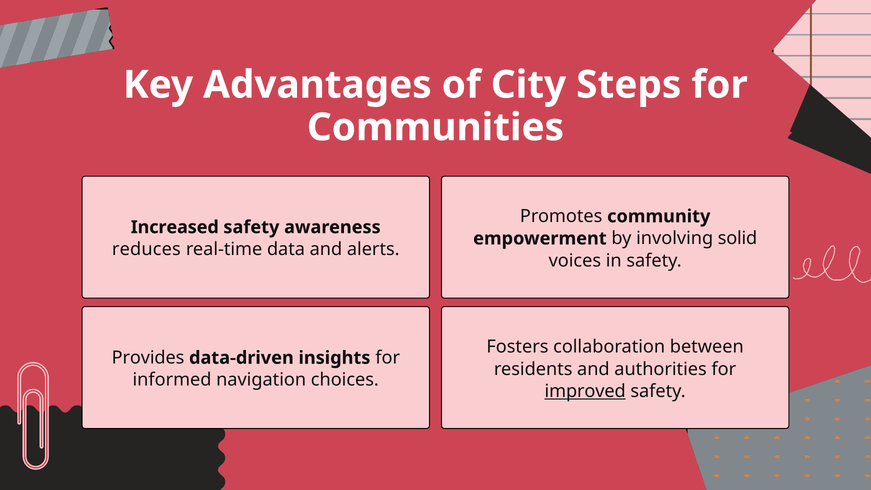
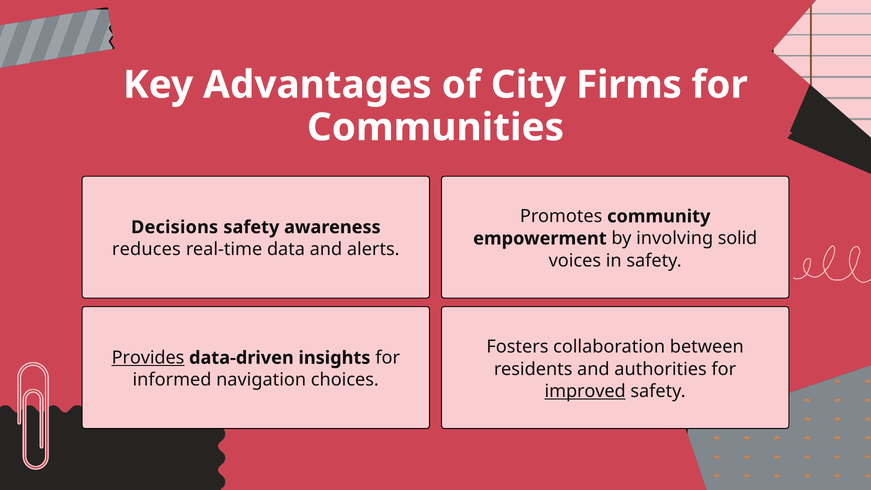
Steps: Steps -> Firms (629, 85)
Increased: Increased -> Decisions (175, 227)
Provides underline: none -> present (148, 358)
